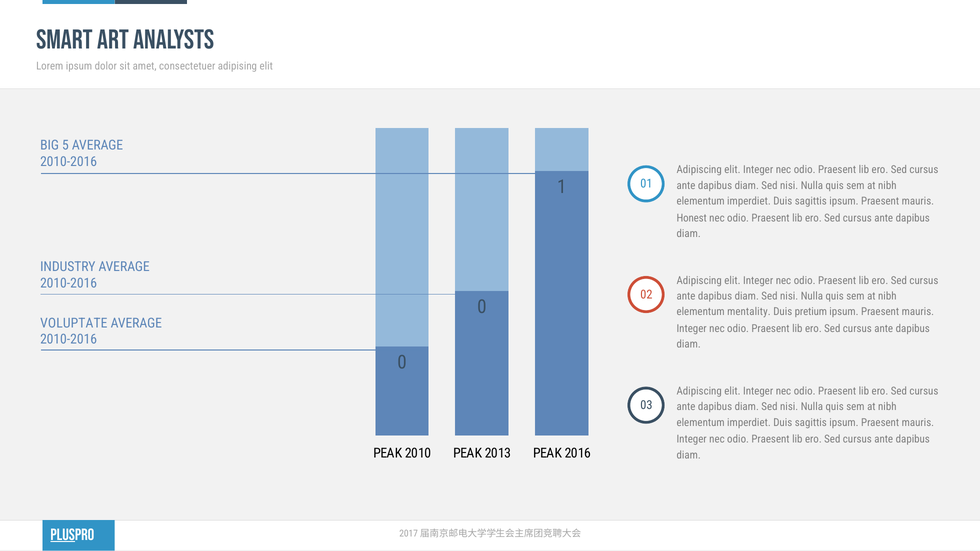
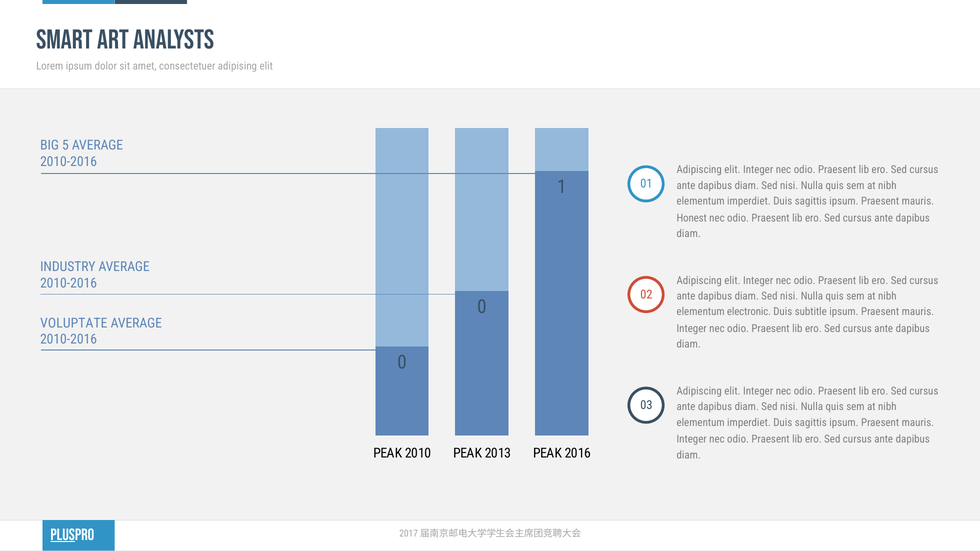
mentality: mentality -> electronic (749, 312)
pretium: pretium -> subtitle (811, 312)
